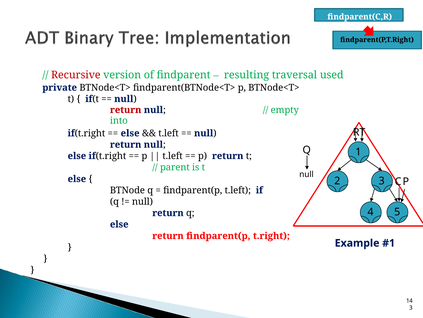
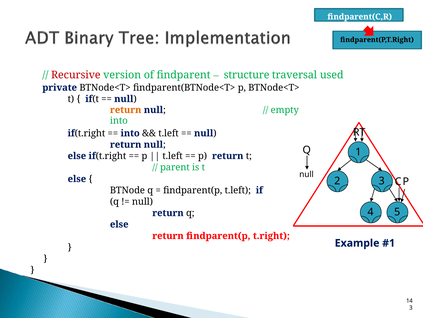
resulting: resulting -> structure (247, 75)
return colour: red -> orange (126, 110)
else: else -> into (130, 133)
